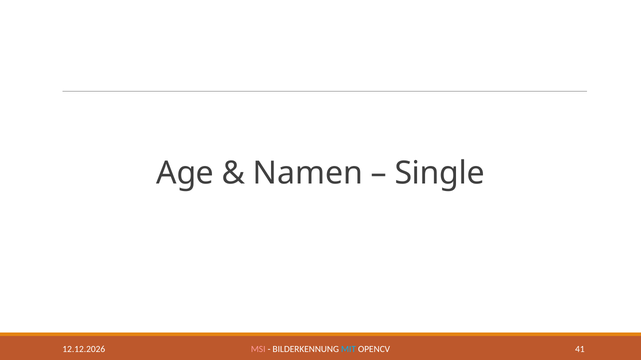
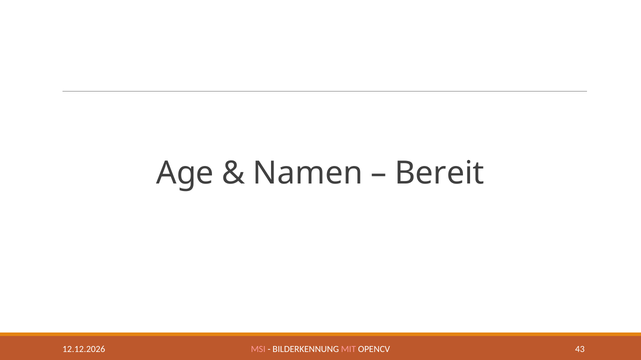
Single: Single -> Bereit (440, 173)
MIT colour: light blue -> pink (348, 350)
41: 41 -> 43 (580, 350)
